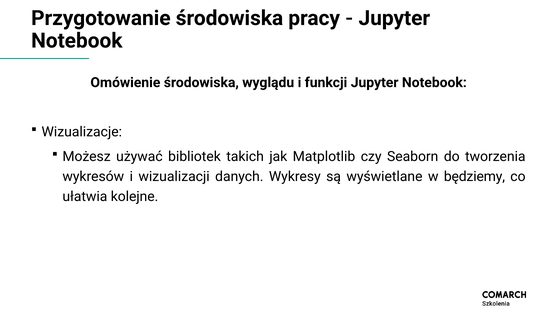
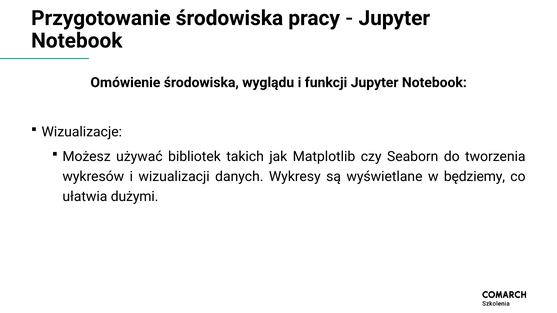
kolejne: kolejne -> dużymi (135, 197)
